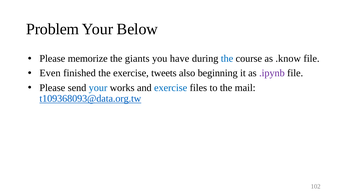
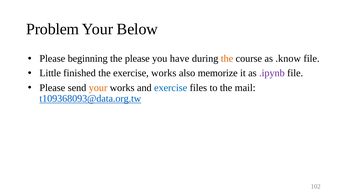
memorize: memorize -> beginning (88, 59)
the giants: giants -> please (137, 59)
the colour: blue -> orange (227, 59)
Even: Even -> Little (50, 73)
exercise tweets: tweets -> works (164, 73)
beginning: beginning -> memorize (218, 73)
your colour: blue -> orange (98, 88)
